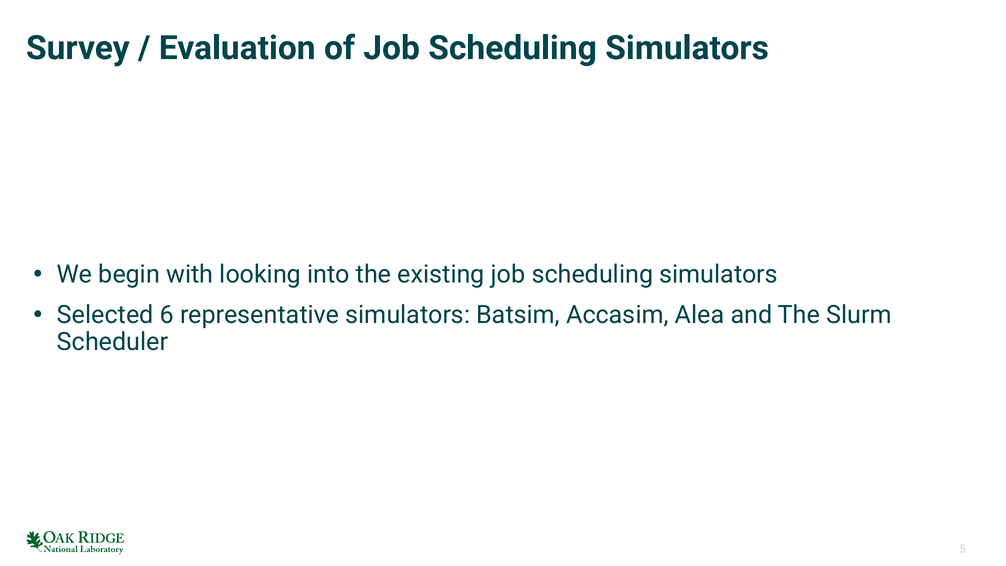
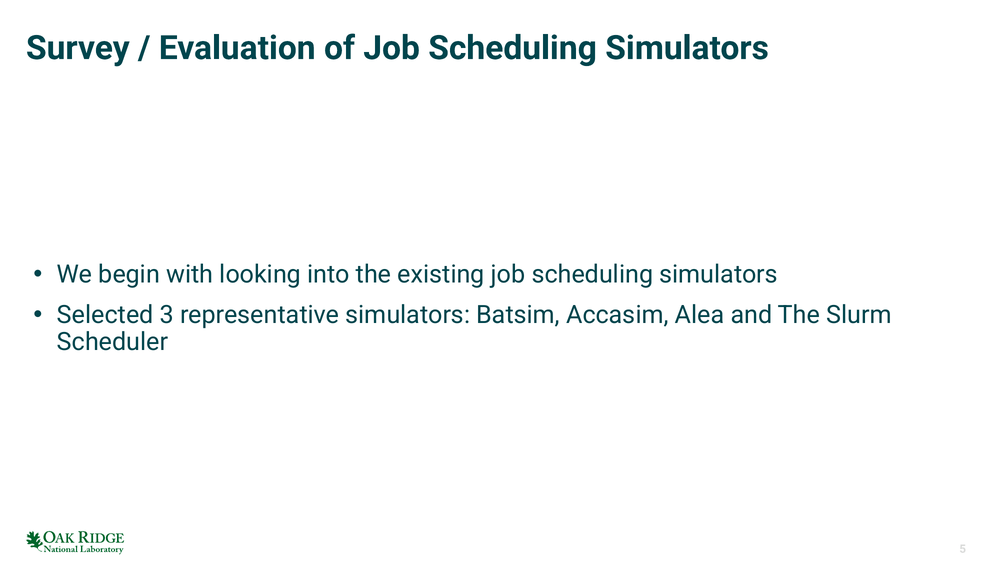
6: 6 -> 3 (167, 315)
